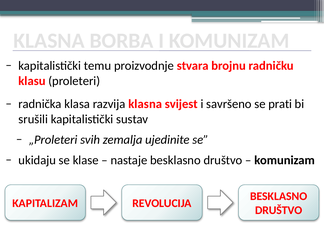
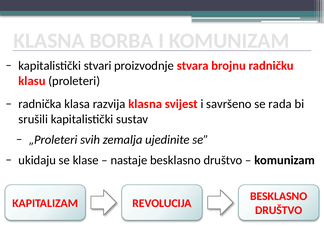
temu: temu -> stvari (98, 66)
prati: prati -> rada (280, 104)
